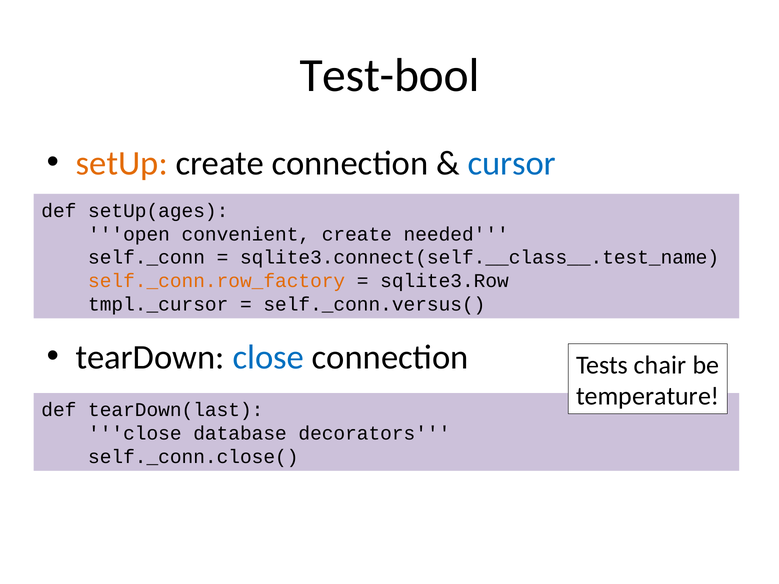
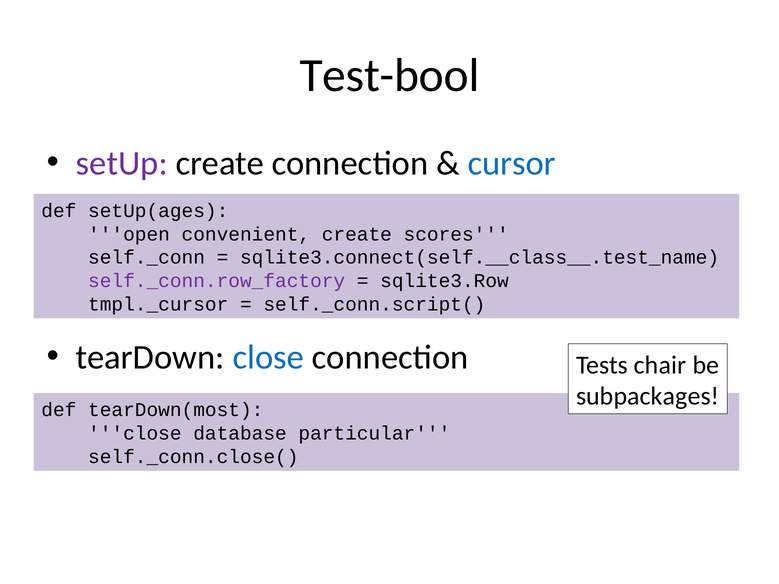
setUp colour: orange -> purple (122, 163)
needed: needed -> scores (456, 234)
self._conn.row_factory colour: orange -> purple (217, 281)
self._conn.versus(: self._conn.versus( -> self._conn.script( (374, 304)
temperature: temperature -> subpackages (648, 396)
tearDown(last: tearDown(last -> tearDown(most (176, 410)
decorators: decorators -> particular (374, 433)
